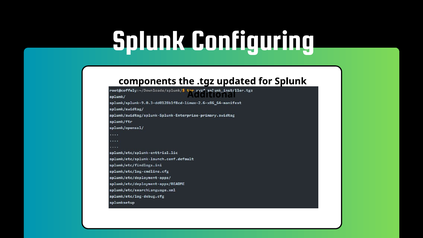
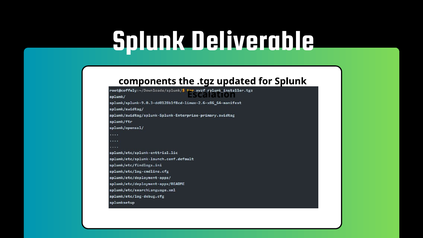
Configuring: Configuring -> Deliverable (253, 41)
Additional: Additional -> Escalation (211, 94)
